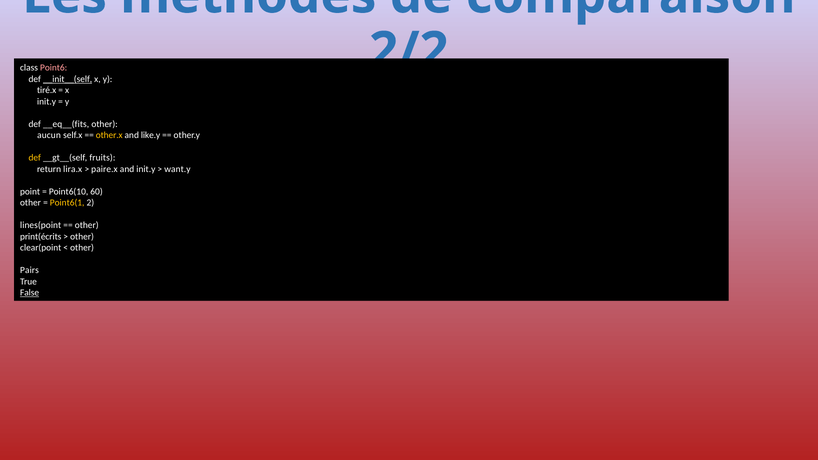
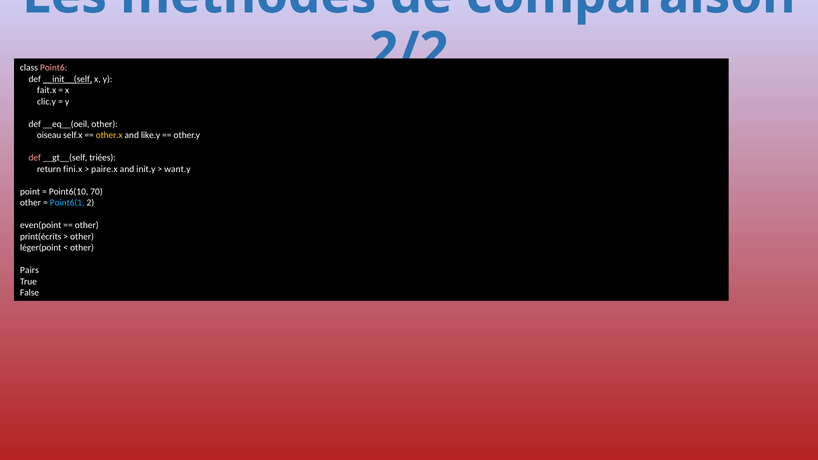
tiré.x: tiré.x -> fait.x (47, 90)
init.y: init.y -> clic.y (47, 102)
__eq__(fits: __eq__(fits -> __eq__(oeil (66, 124)
aucun: aucun -> oiseau (49, 135)
def colour: yellow -> pink (35, 158)
fruits: fruits -> triées (102, 158)
lira.x: lira.x -> fini.x (73, 169)
60: 60 -> 70 (97, 192)
Point6(1 colour: yellow -> light blue (67, 203)
lines(point: lines(point -> even(point (41, 225)
clear(point: clear(point -> léger(point (41, 248)
False underline: present -> none (30, 293)
